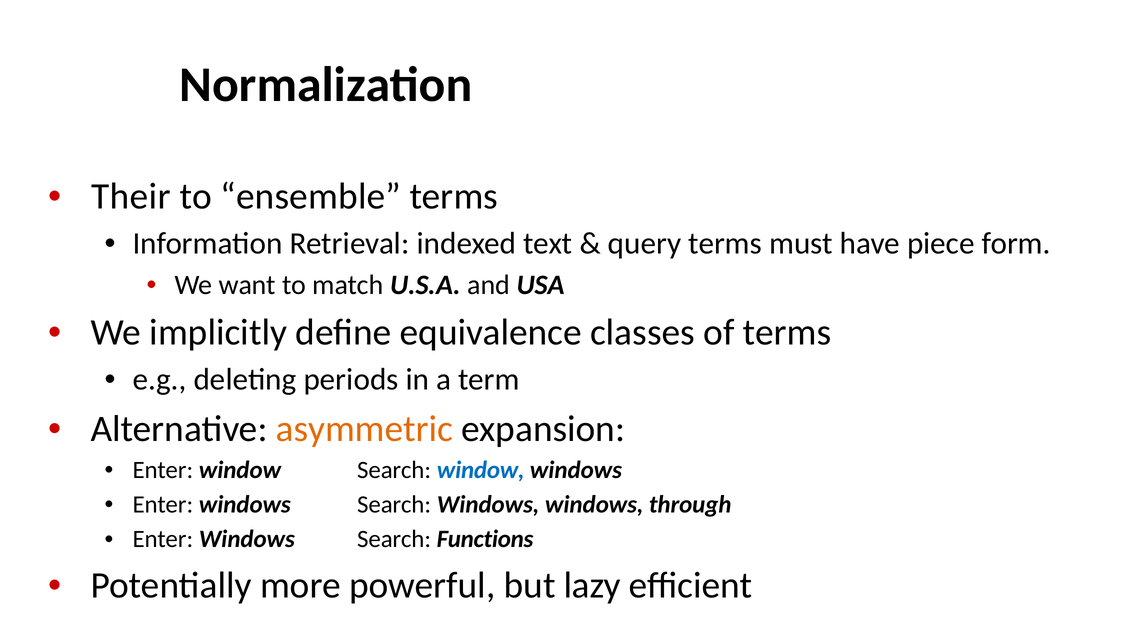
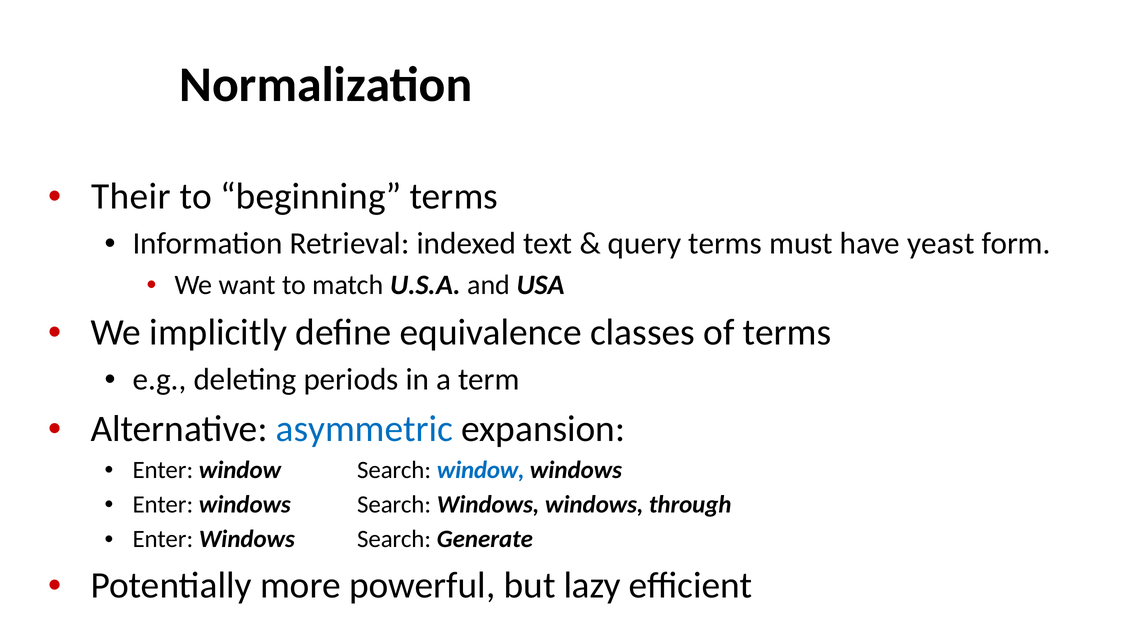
ensemble: ensemble -> beginning (311, 197)
piece: piece -> yeast (941, 243)
asymmetric colour: orange -> blue (364, 429)
Functions: Functions -> Generate (485, 539)
